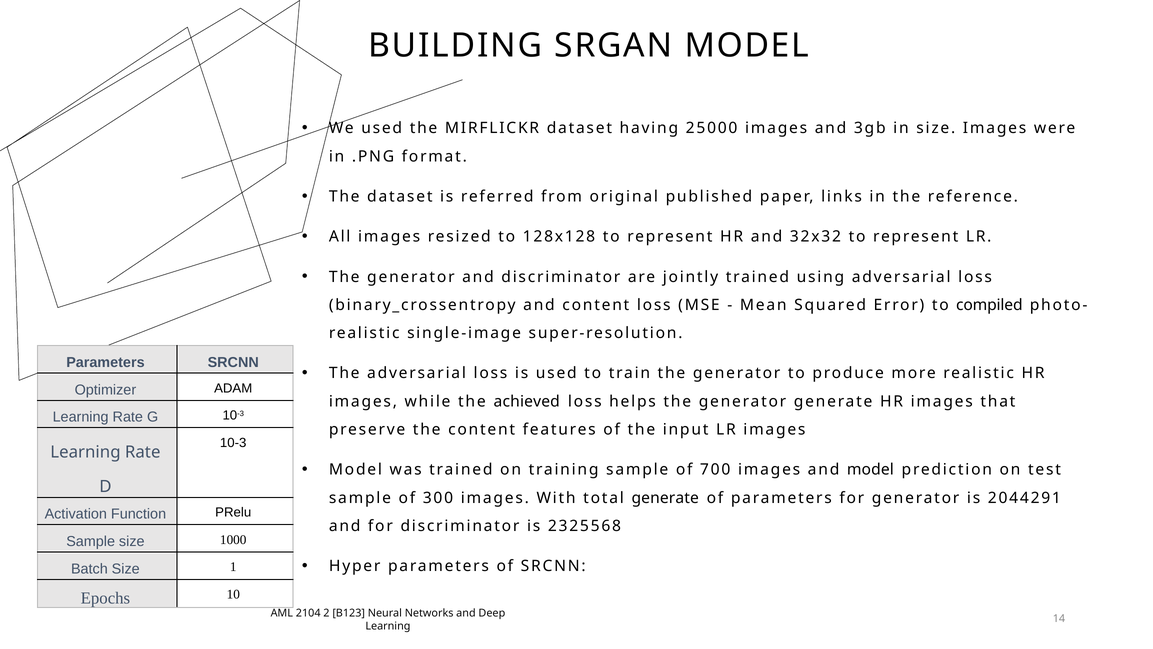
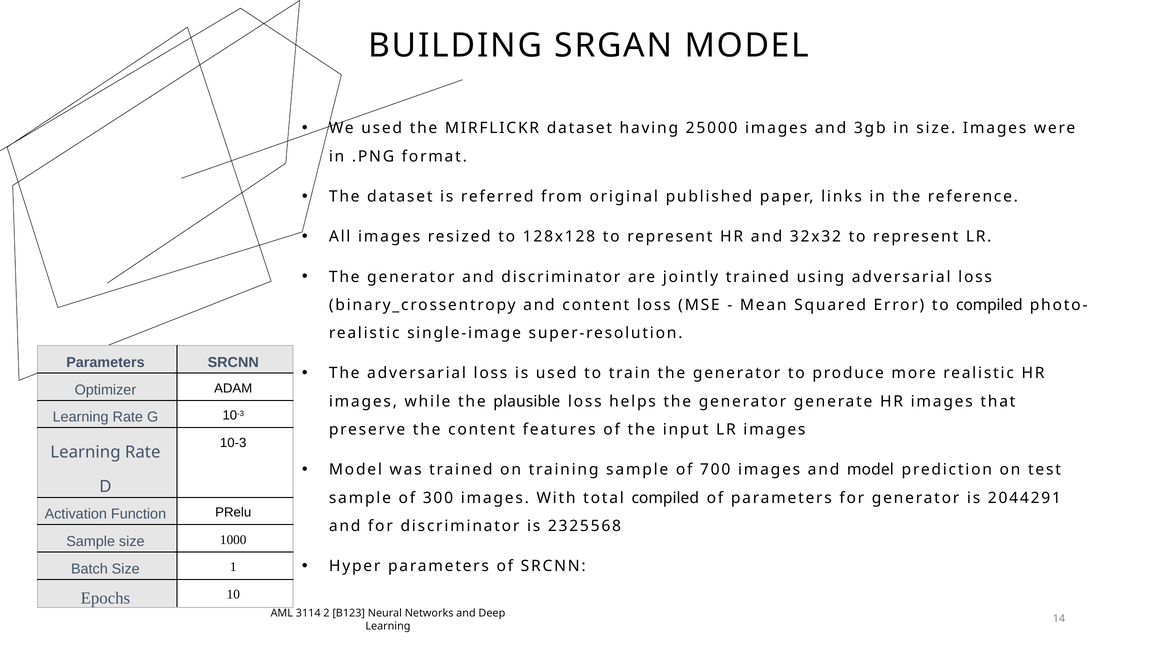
achieved: achieved -> plausible (527, 401)
total generate: generate -> compiled (665, 498)
2104: 2104 -> 3114 (308, 613)
